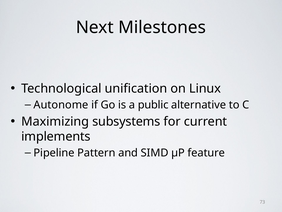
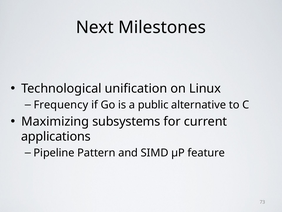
Autonome: Autonome -> Frequency (61, 105)
implements: implements -> applications (56, 136)
